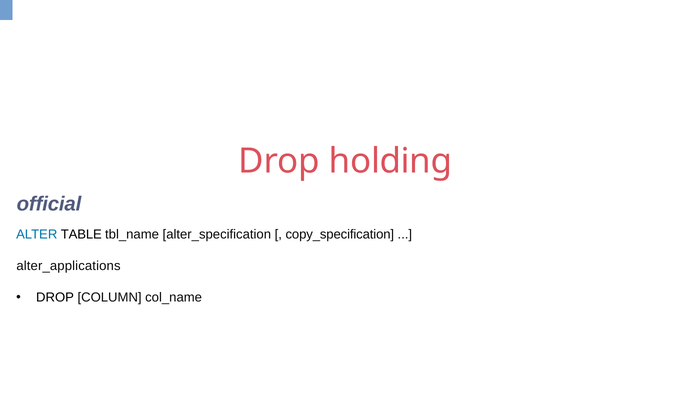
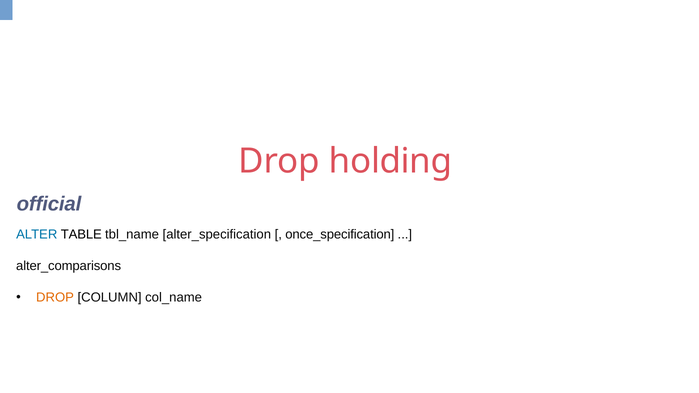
copy_specification: copy_specification -> once_specification (340, 235)
alter_applications: alter_applications -> alter_comparisons (69, 266)
DROP colour: black -> orange (55, 298)
